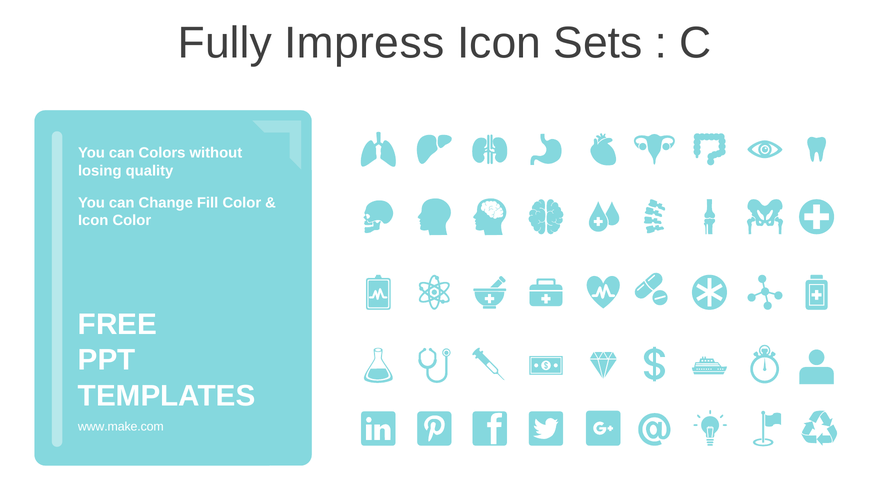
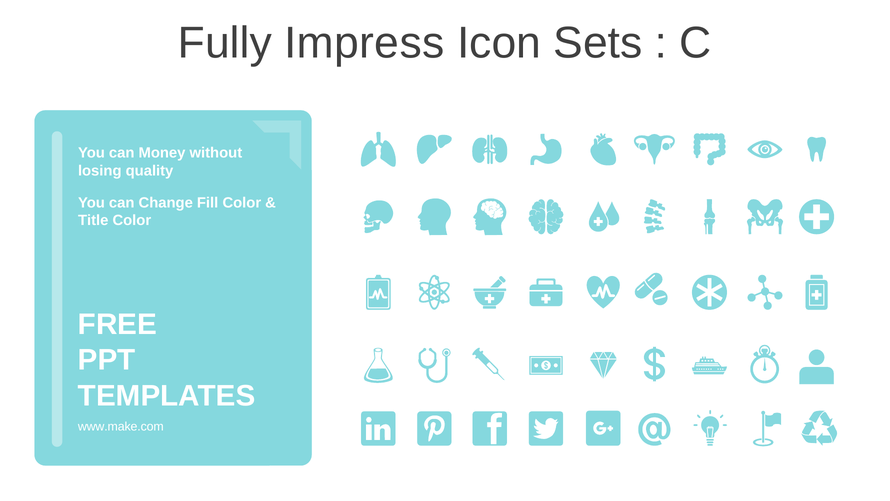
Colors: Colors -> Money (162, 153)
Icon: Icon -> Title (93, 220)
